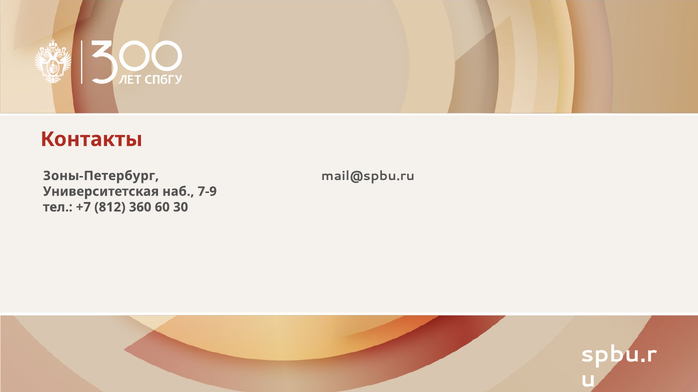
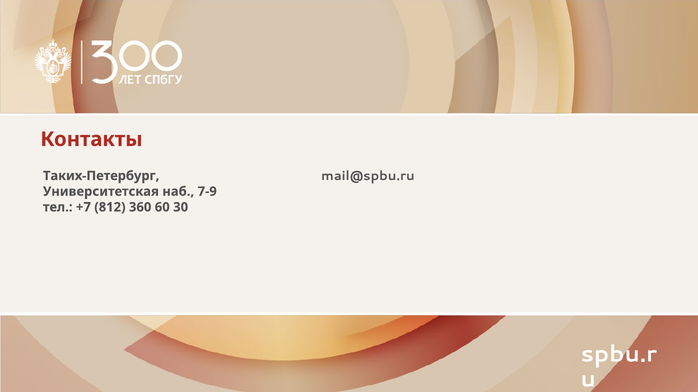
Зоны-Петербург: Зоны-Петербург -> Таких-Петербург (101, 176)
